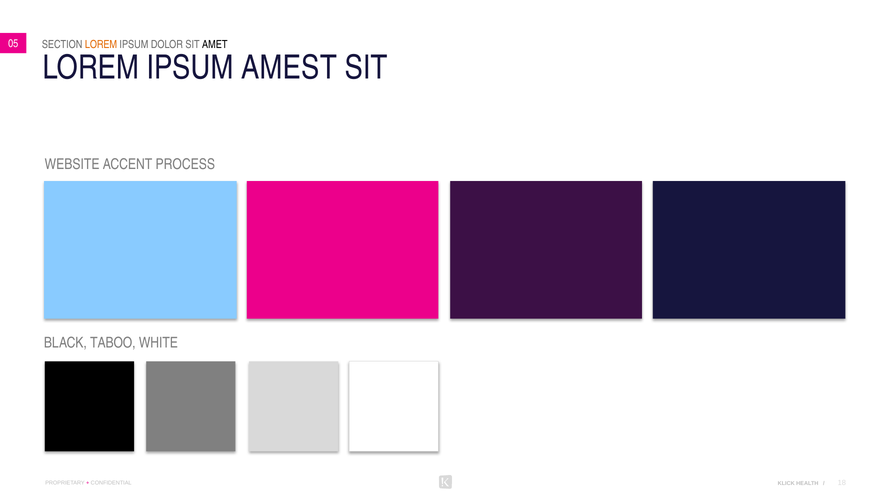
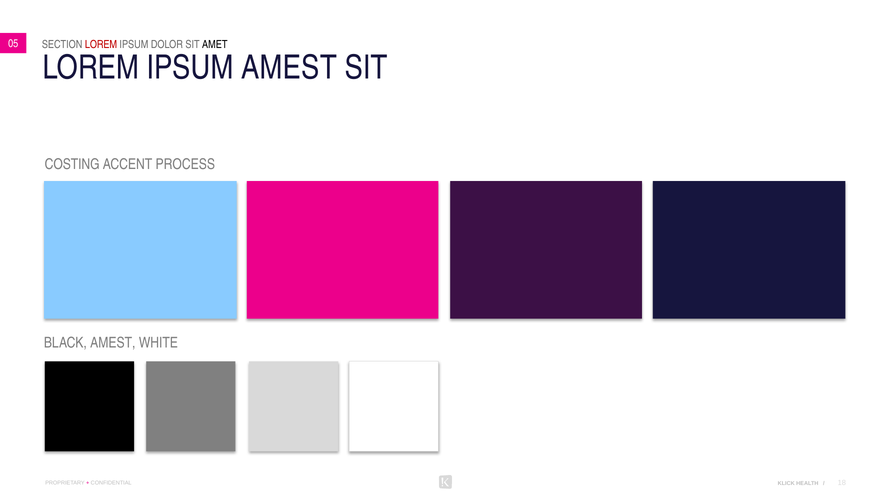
LOREM colour: orange -> red (101, 44)
WEBSITE: WEBSITE -> COSTING (72, 164)
BLACK TABOO: TABOO -> AMEST (113, 343)
